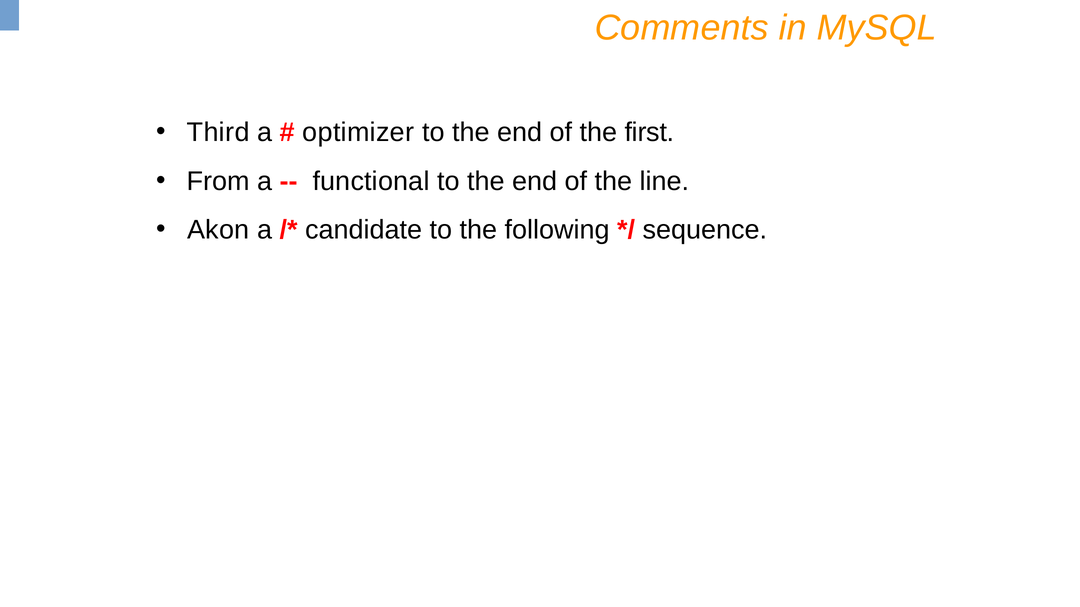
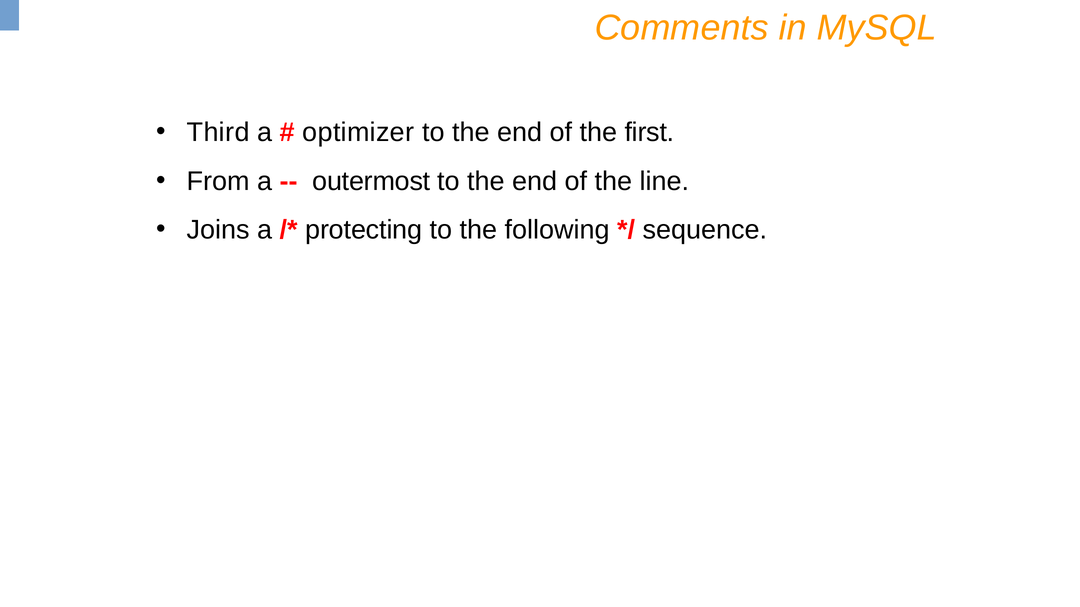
functional: functional -> outermost (371, 181)
Akon: Akon -> Joins (218, 230)
candidate: candidate -> protecting (364, 230)
